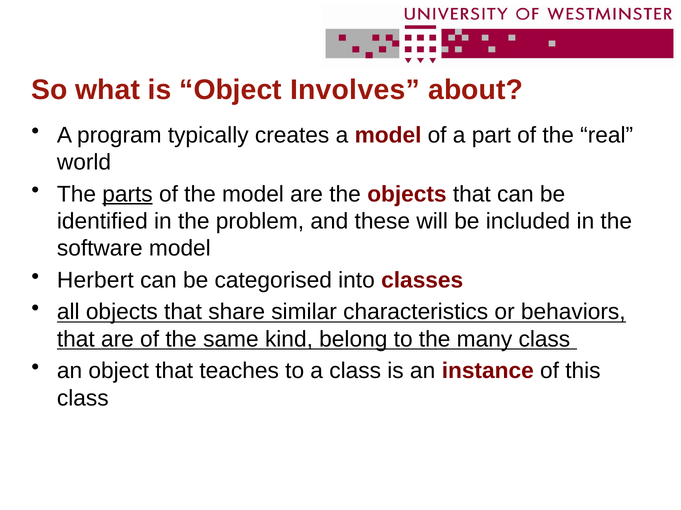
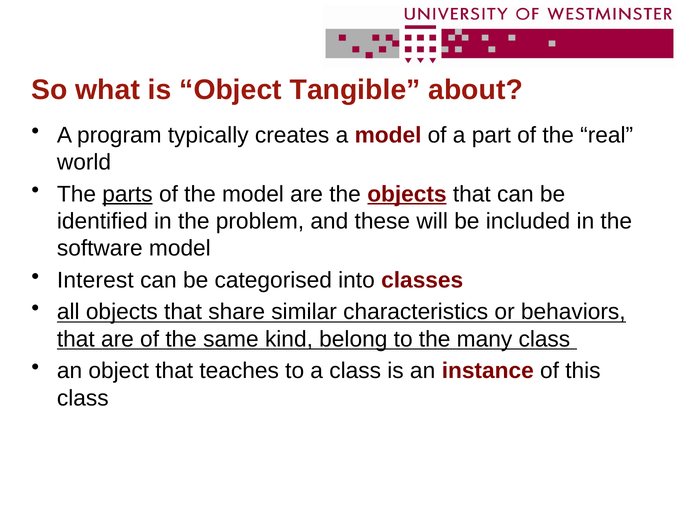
Involves: Involves -> Tangible (355, 90)
objects underline: none -> present (407, 194)
Herbert: Herbert -> Interest (95, 281)
